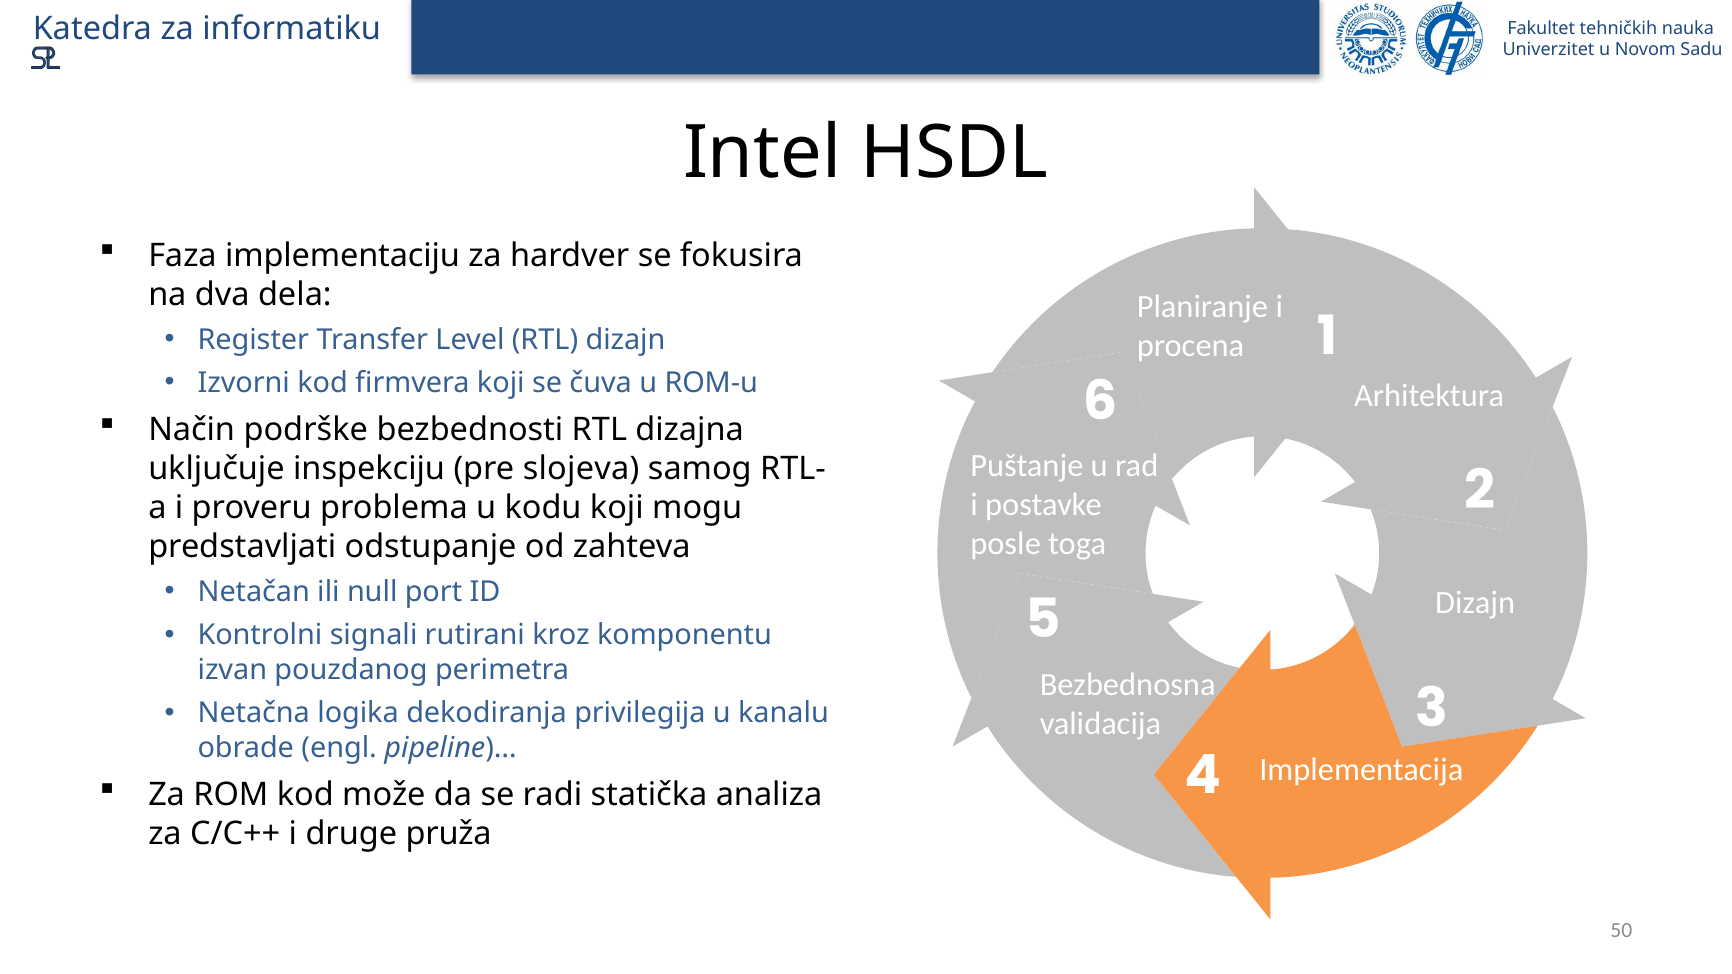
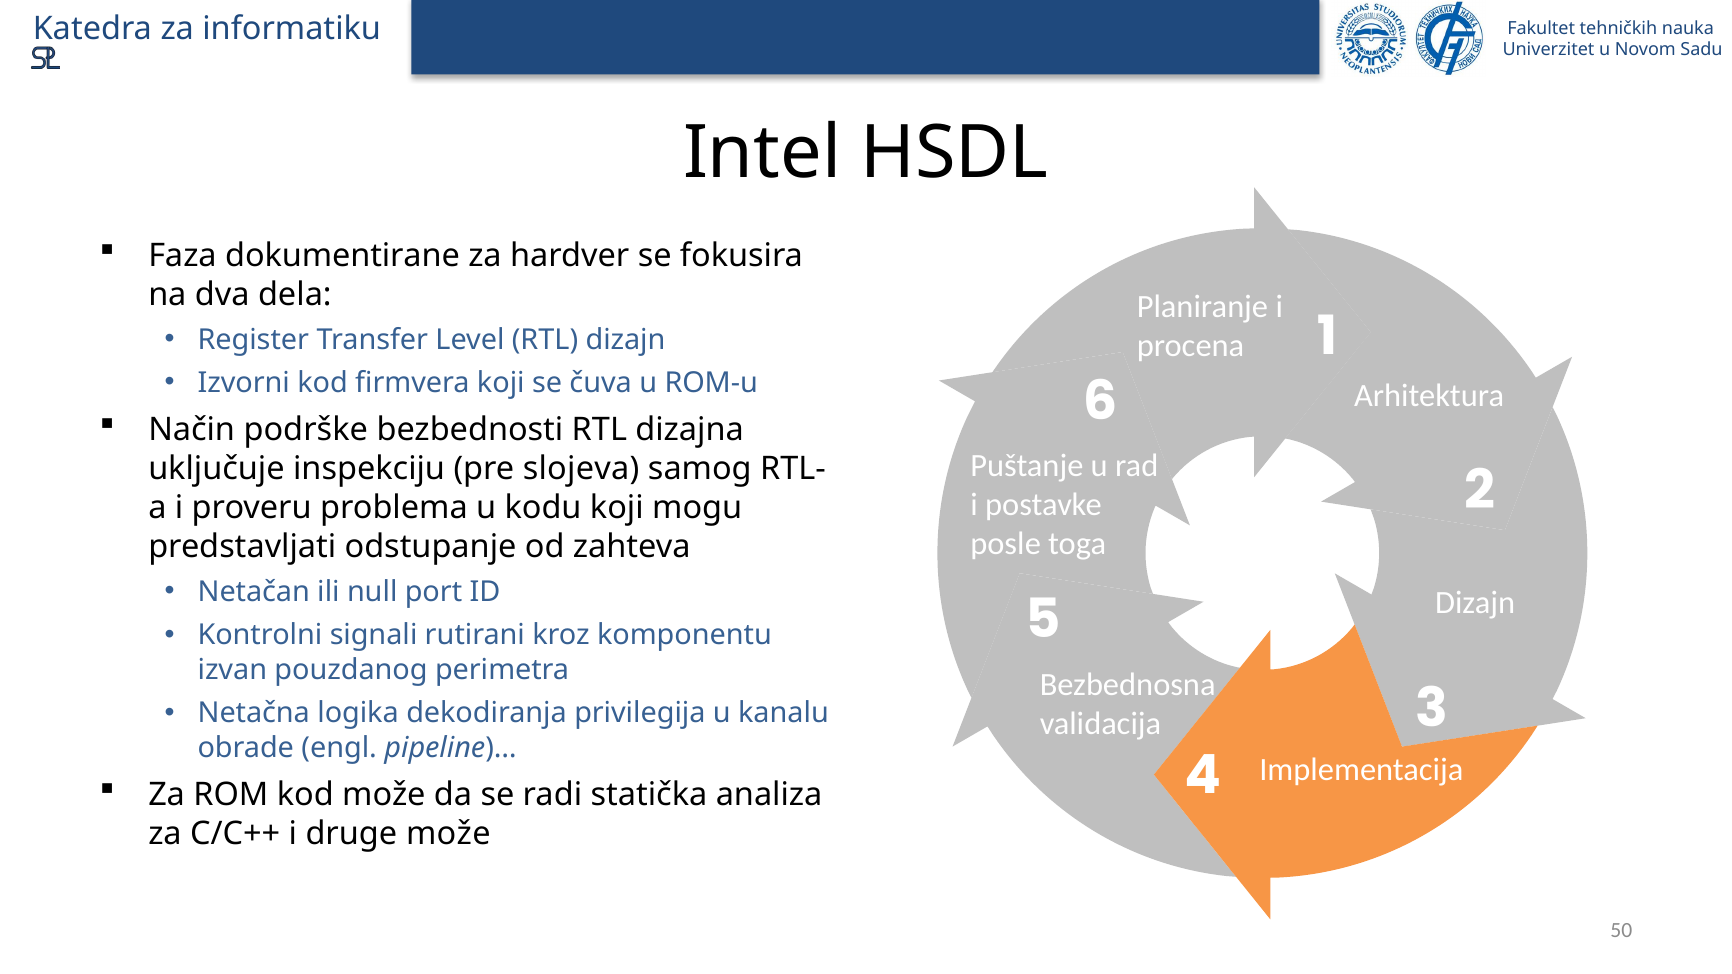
implementaciju: implementaciju -> dokumentirane (343, 256)
druge pruža: pruža -> može (448, 834)
